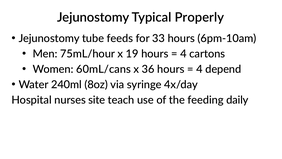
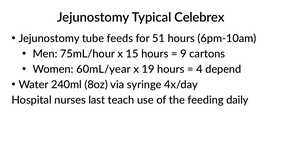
Properly: Properly -> Celebrex (199, 17)
33: 33 -> 51 (159, 38)
19: 19 -> 15 (132, 54)
4: 4 -> 9 (183, 54)
60mL/cans: 60mL/cans -> 60mL/year (104, 69)
36: 36 -> 19 (148, 69)
site: site -> last (97, 100)
